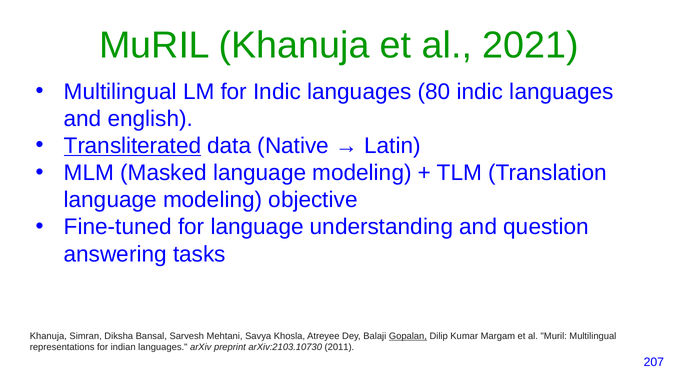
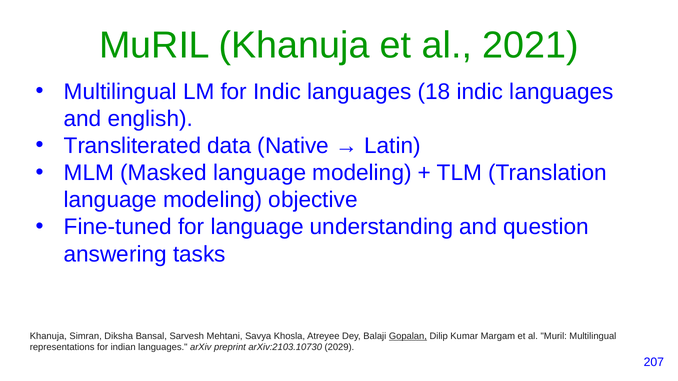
80: 80 -> 18 (434, 92)
Transliterated underline: present -> none (132, 146)
2011: 2011 -> 2029 (339, 348)
